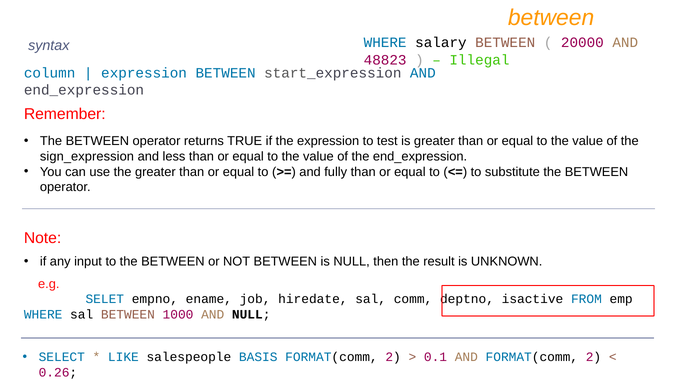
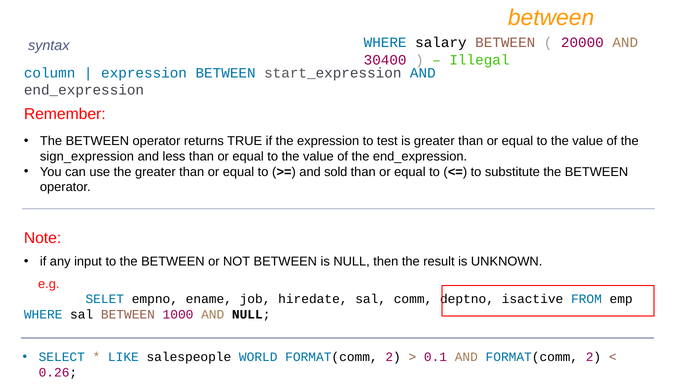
48823: 48823 -> 30400 (385, 60)
fully: fully -> sold (336, 172)
BASIS: BASIS -> WORLD (258, 358)
